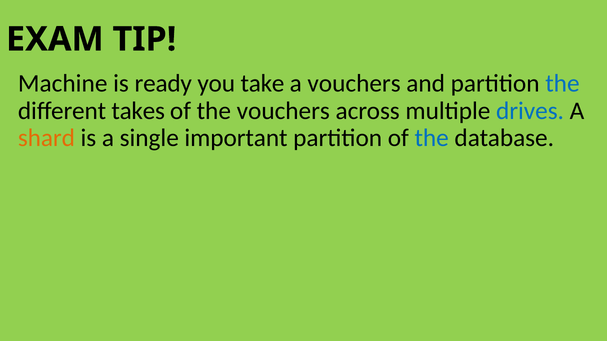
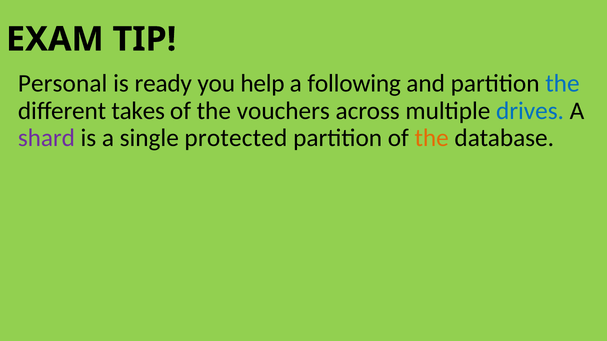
Machine: Machine -> Personal (63, 84)
take: take -> help (263, 84)
a vouchers: vouchers -> following (354, 84)
shard colour: orange -> purple (46, 138)
important: important -> protected (236, 138)
the colour: blue -> orange (432, 138)
